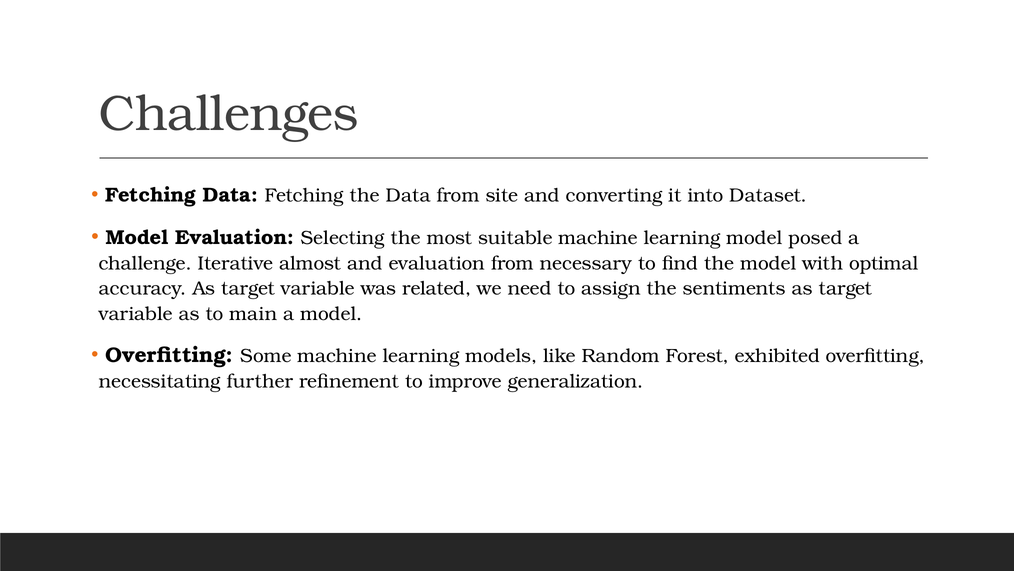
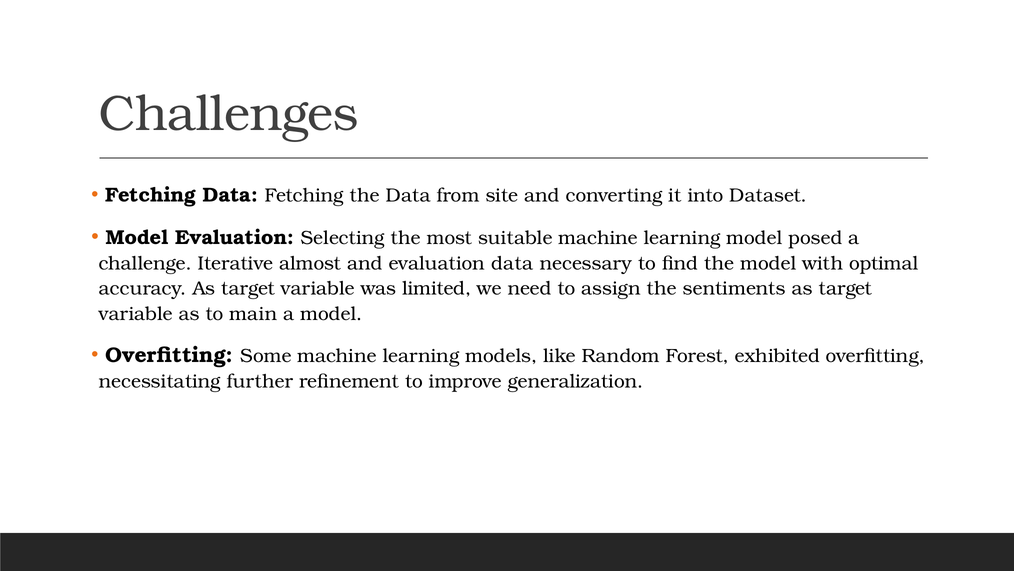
evaluation from: from -> data (512, 263)
related: related -> limited (437, 288)
